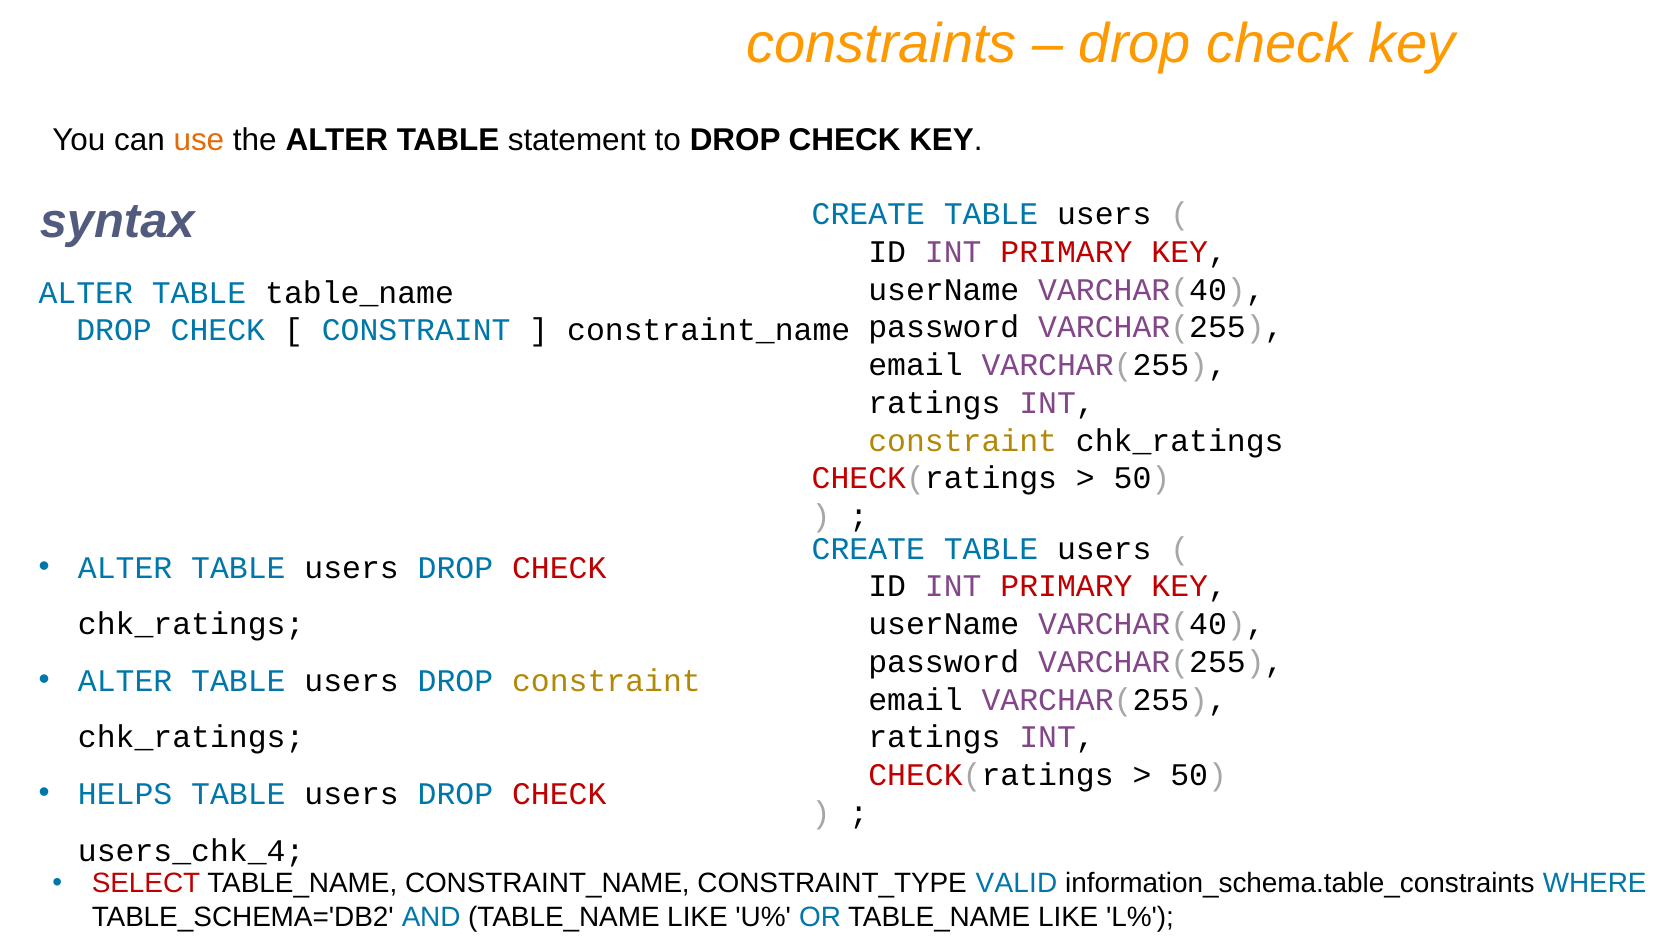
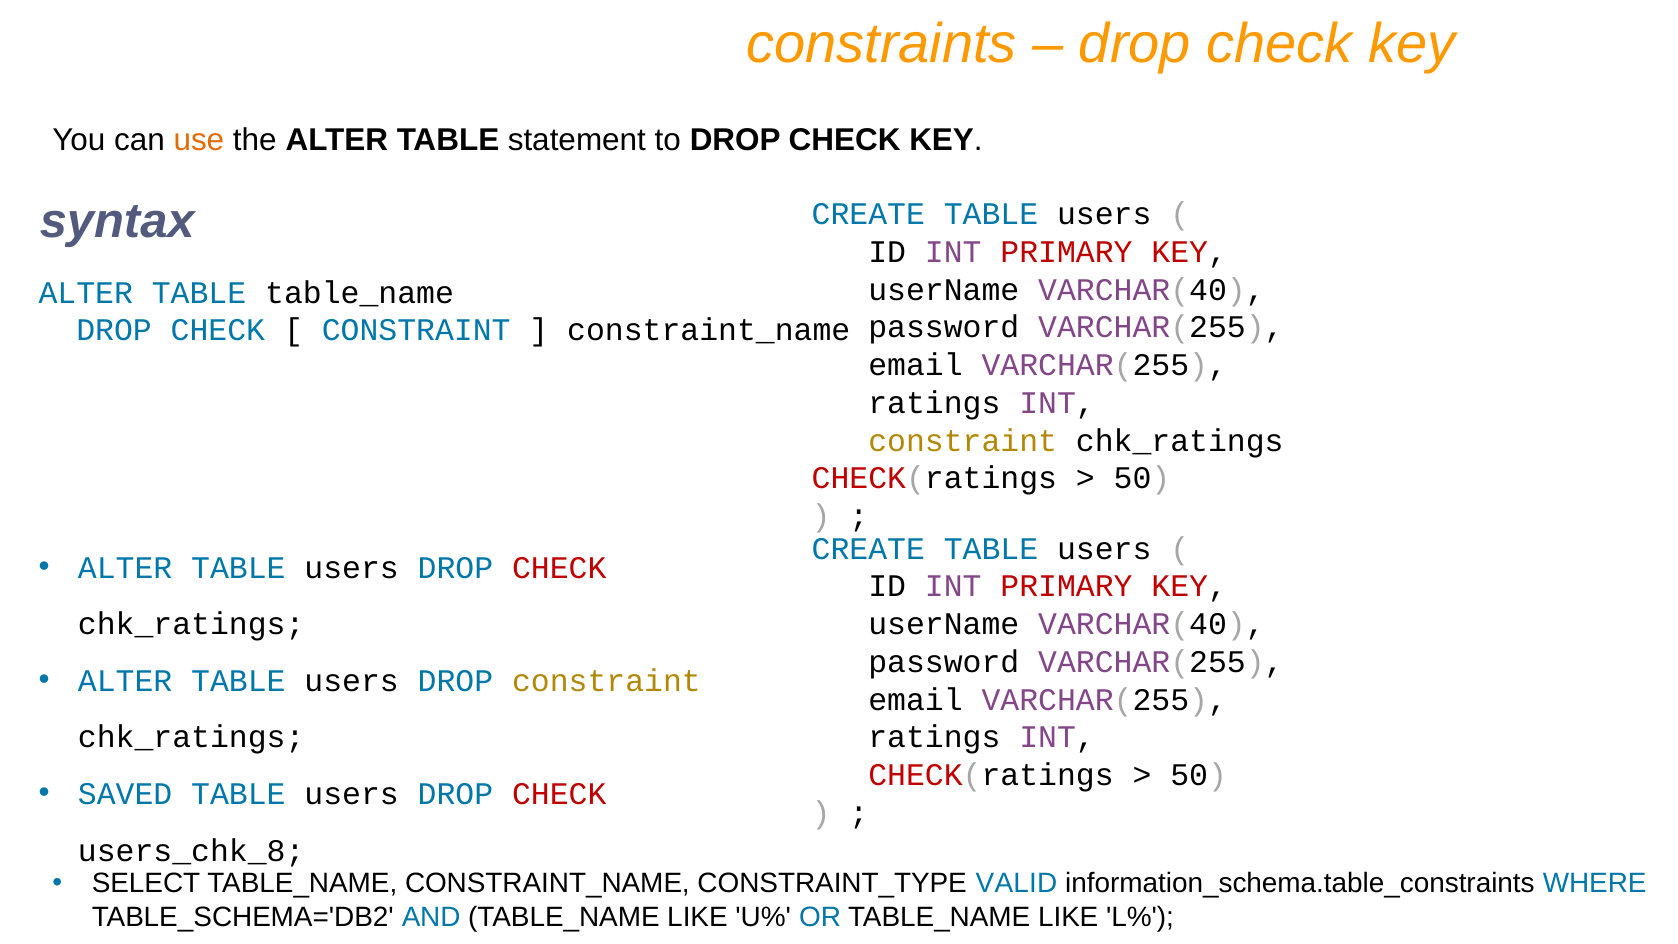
HELPS: HELPS -> SAVED (125, 794)
users_chk_4: users_chk_4 -> users_chk_8 (191, 851)
SELECT colour: red -> black (146, 883)
